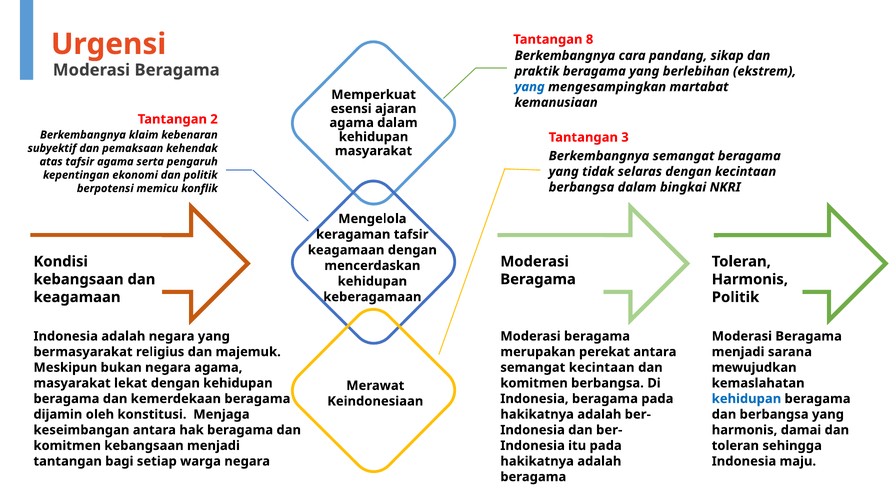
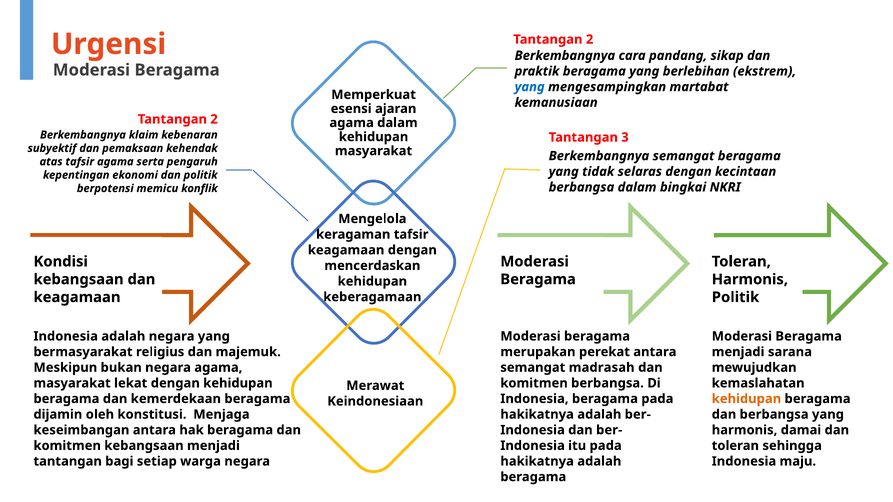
8: 8 -> 2 (590, 39)
semangat kecintaan: kecintaan -> madrasah (602, 368)
kehidupan colour: blue -> orange (746, 399)
